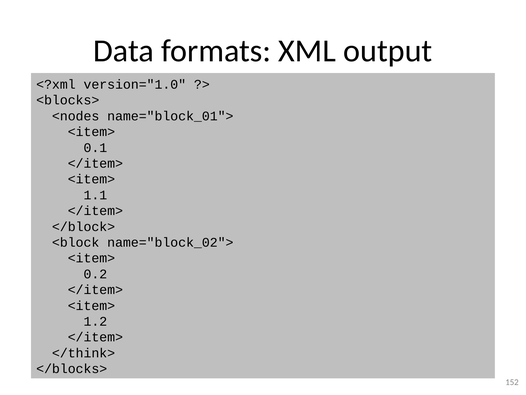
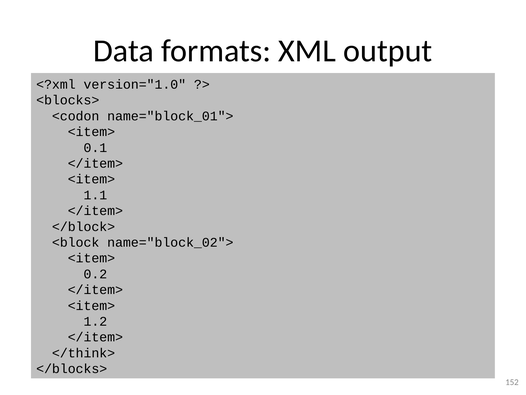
<nodes: <nodes -> <codon (76, 116)
